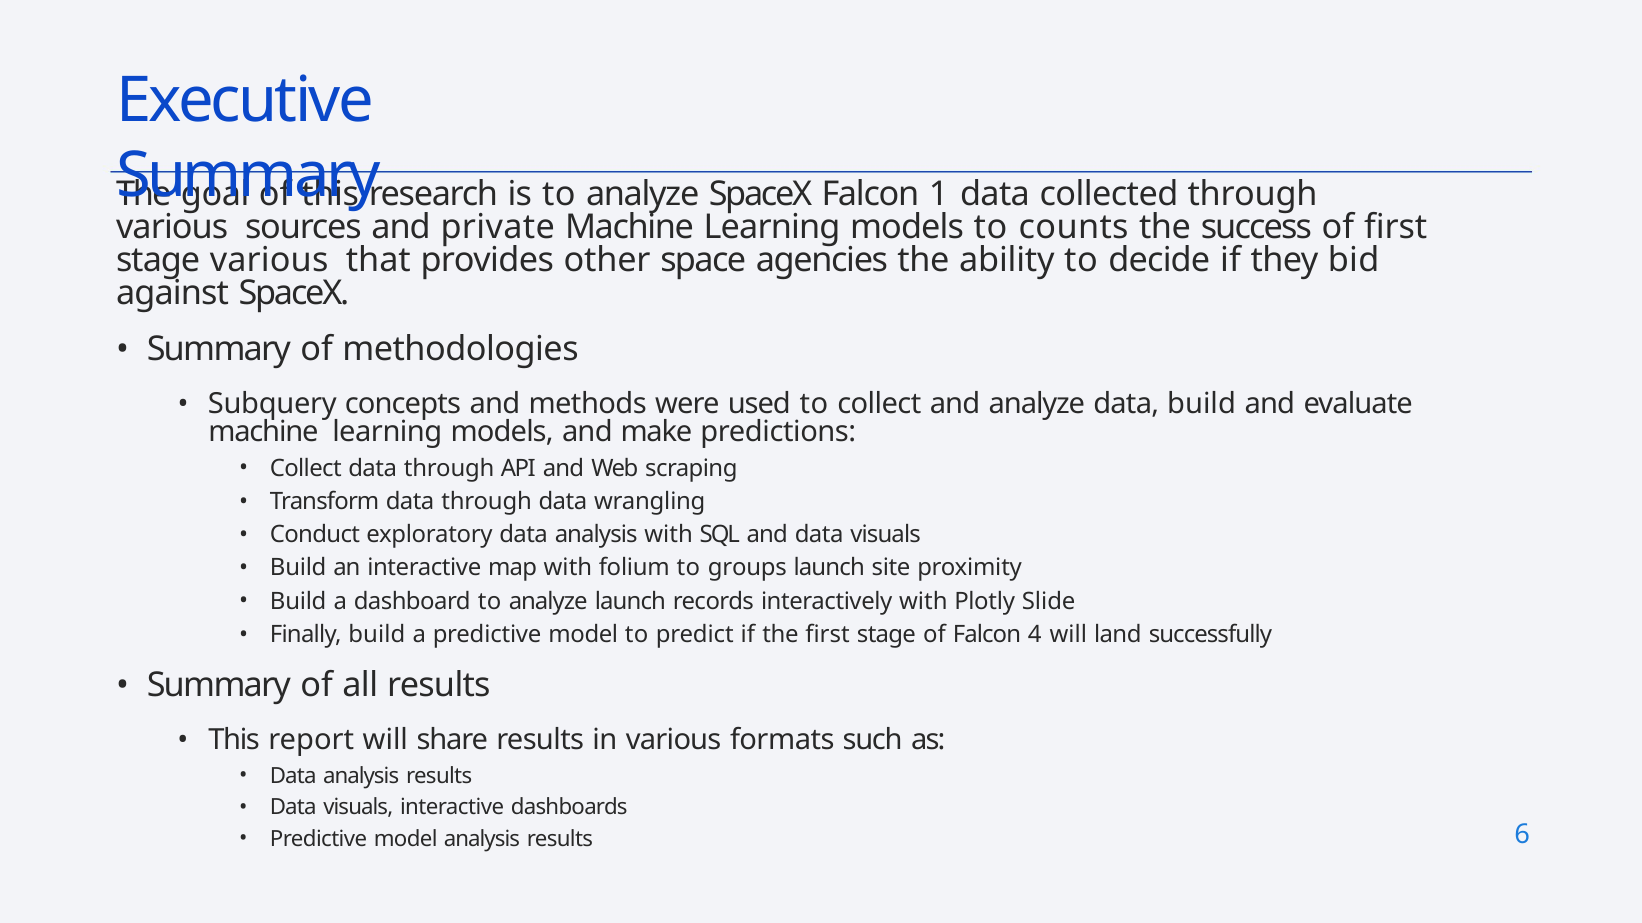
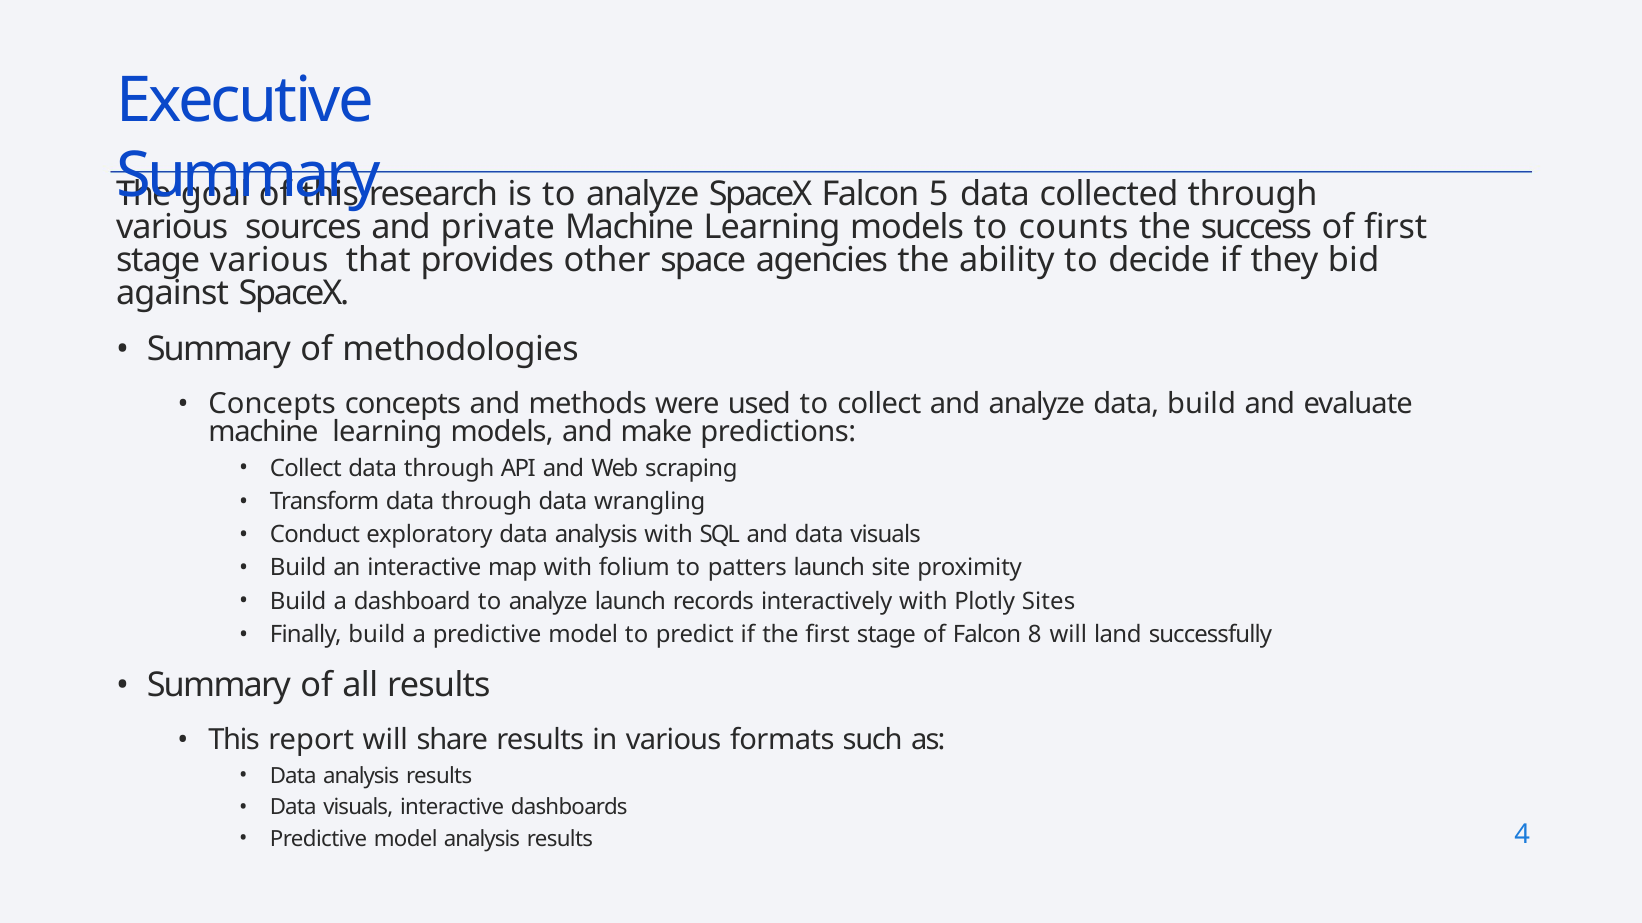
1: 1 -> 5 (939, 195)
Subquery: Subquery -> Concepts (272, 404)
groups: groups -> patters (747, 568)
Slide: Slide -> Sites (1049, 602)
4: 4 -> 8 (1035, 635)
6: 6 -> 4 (1522, 835)
